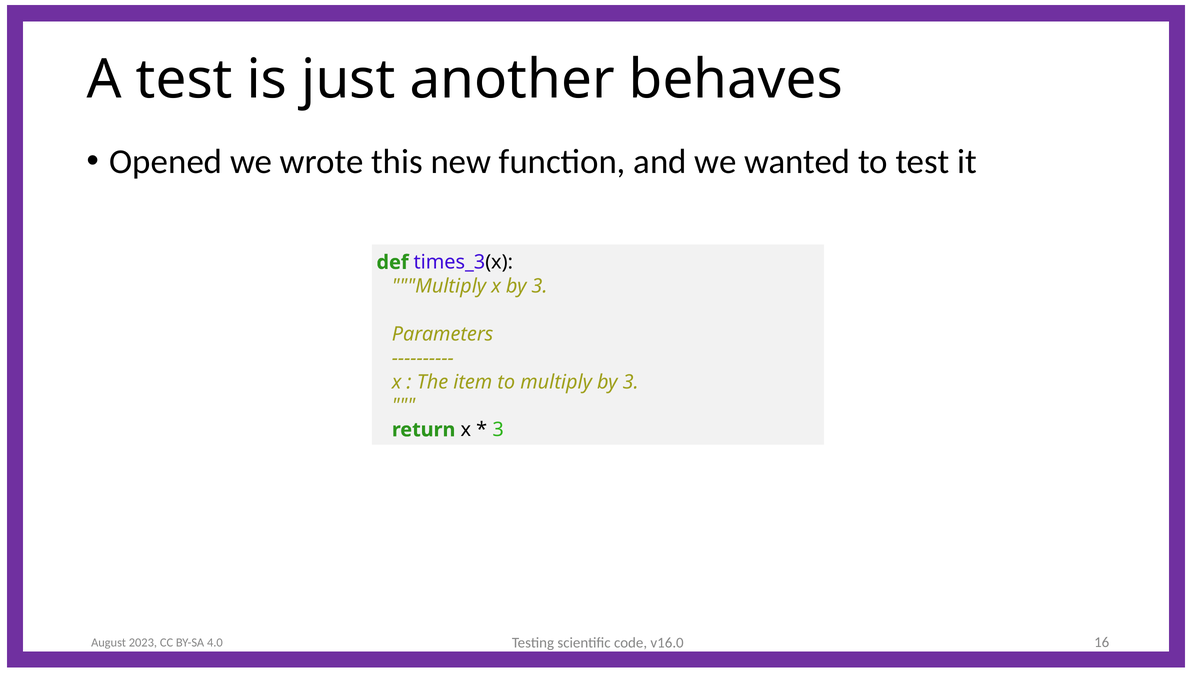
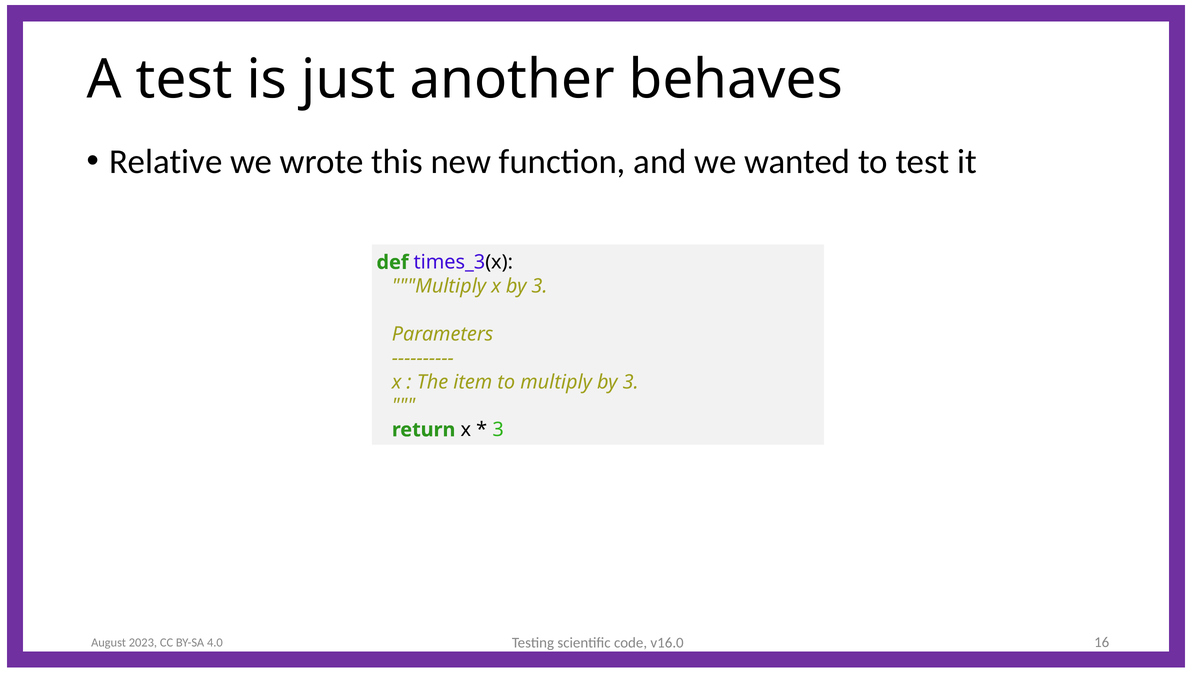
Opened: Opened -> Relative (166, 162)
